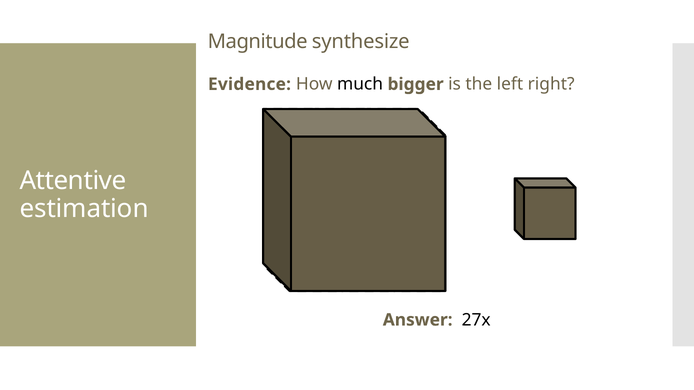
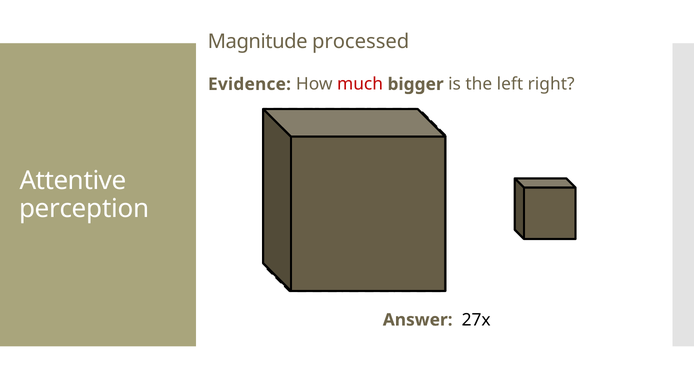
synthesize: synthesize -> processed (361, 42)
much colour: black -> red (360, 84)
estimation: estimation -> perception (84, 209)
